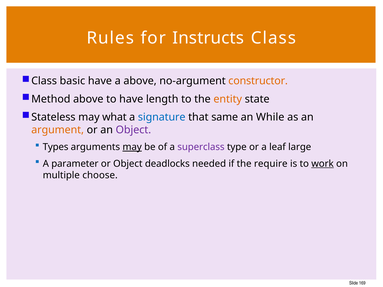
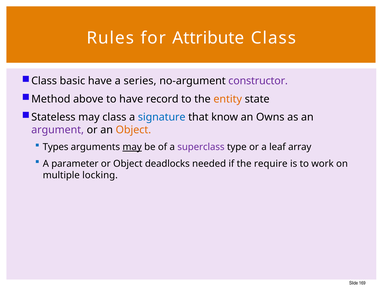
Instructs: Instructs -> Attribute (208, 38)
a above: above -> series (140, 81)
constructor colour: orange -> purple (258, 81)
length: length -> record (162, 99)
may what: what -> class (114, 117)
same: same -> know (225, 117)
While: While -> Owns (270, 117)
argument colour: orange -> purple (58, 130)
Object colour: purple -> orange (133, 130)
large: large -> array (300, 147)
work underline: present -> none (323, 164)
choose: choose -> locking (100, 175)
